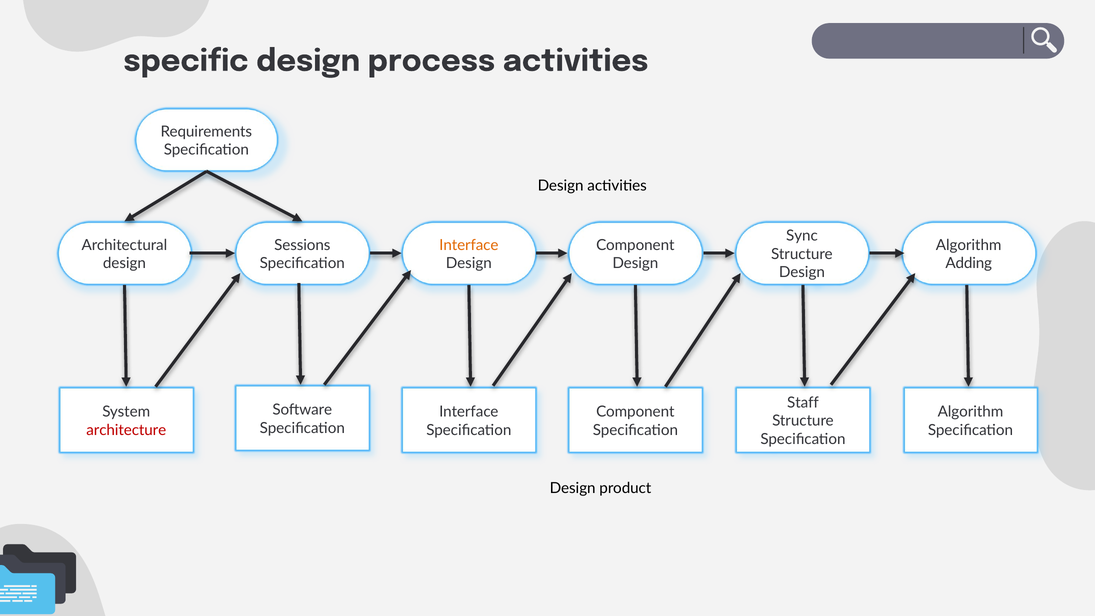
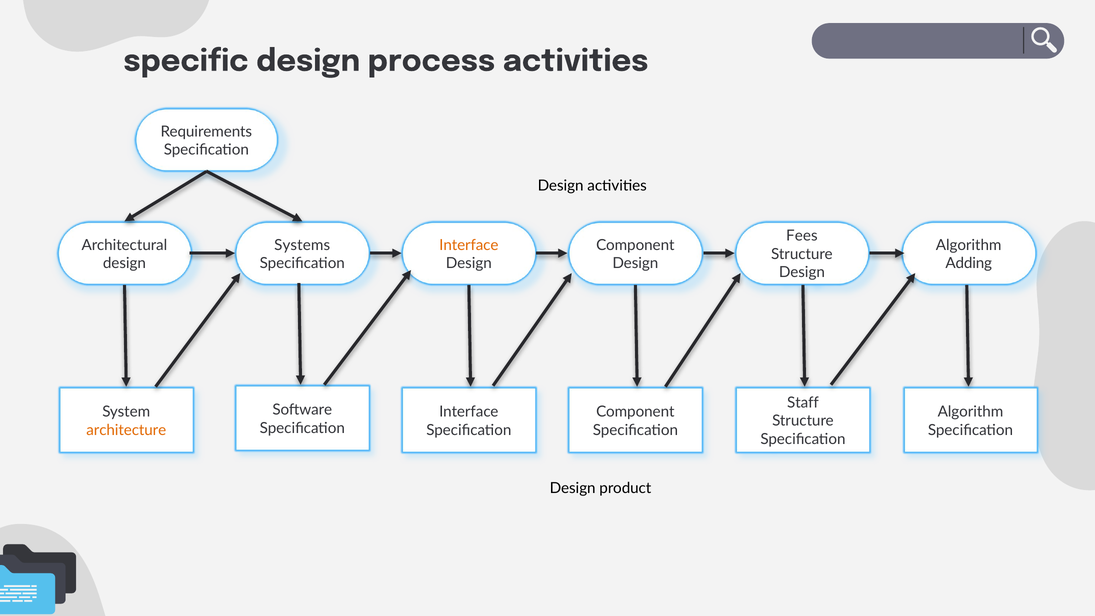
Sync: Sync -> Fees (802, 236)
Sessions: Sessions -> Systems (302, 245)
architecture colour: red -> orange (126, 430)
